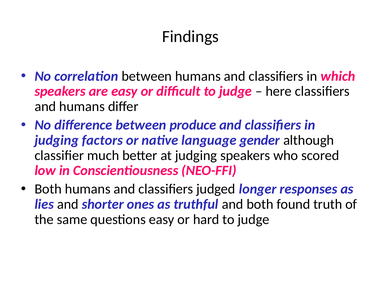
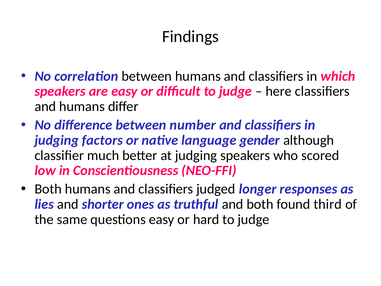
produce: produce -> number (193, 125)
truth: truth -> third (328, 204)
